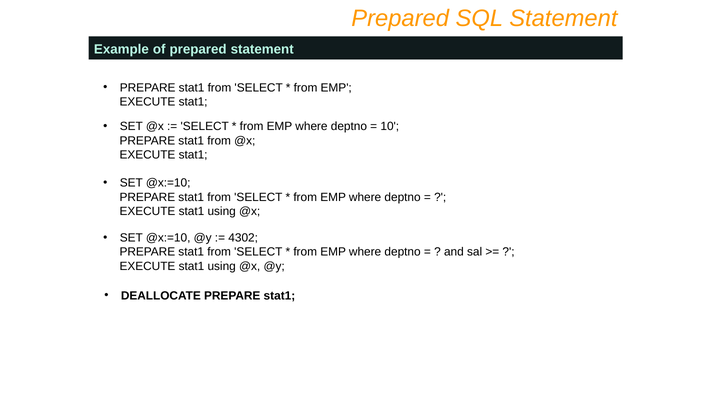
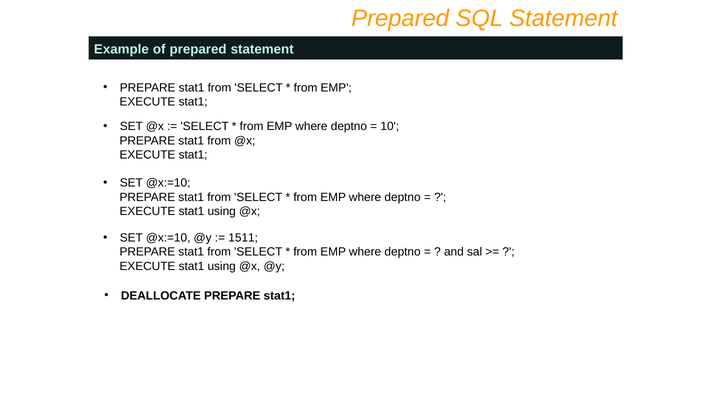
4302: 4302 -> 1511 (243, 238)
